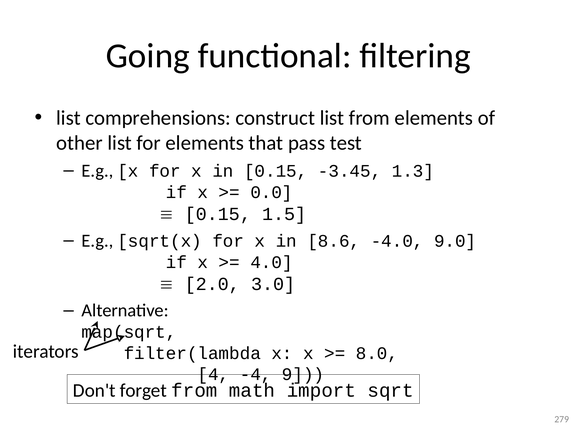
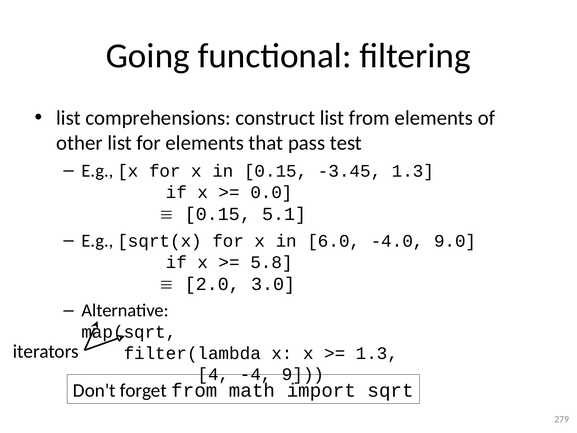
1.5: 1.5 -> 5.1 (284, 214)
8.6: 8.6 -> 6.0 (334, 241)
4.0: 4.0 -> 5.8 (271, 262)
8.0: 8.0 -> 1.3 (377, 353)
